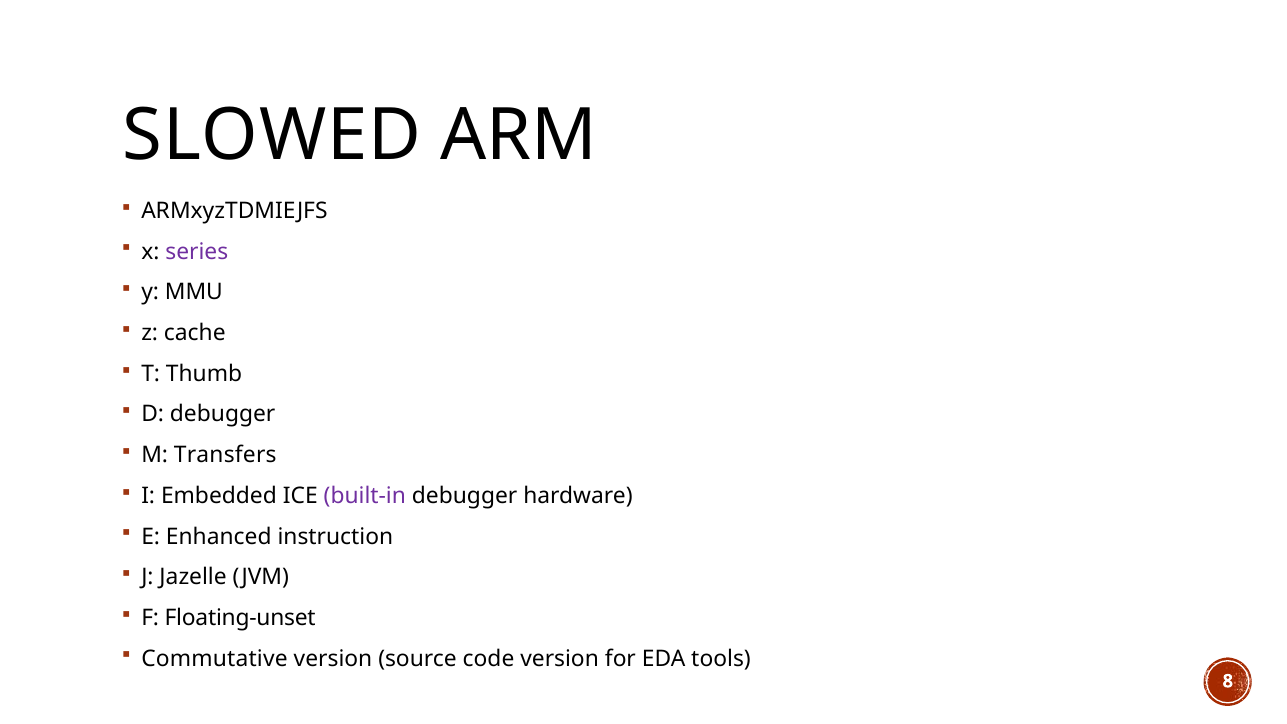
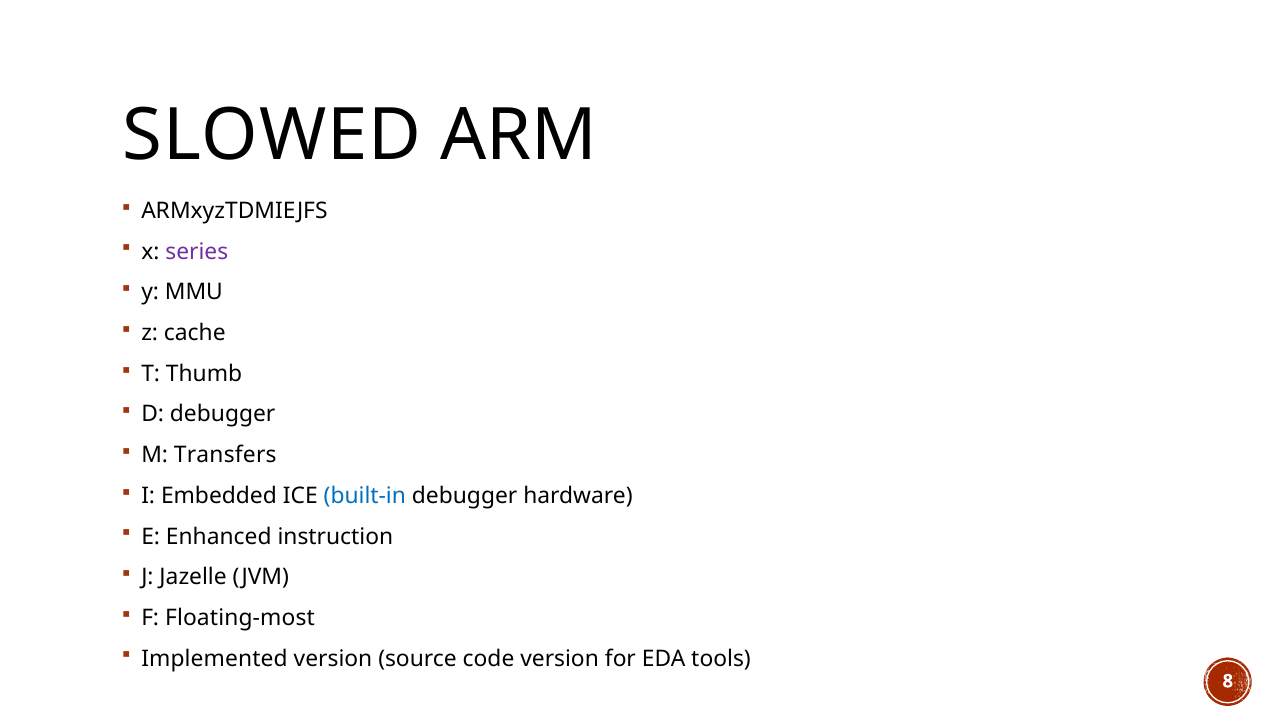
built-in colour: purple -> blue (365, 496)
Floating-unset: Floating-unset -> Floating-most (240, 618)
Commutative: Commutative -> Implemented (214, 659)
